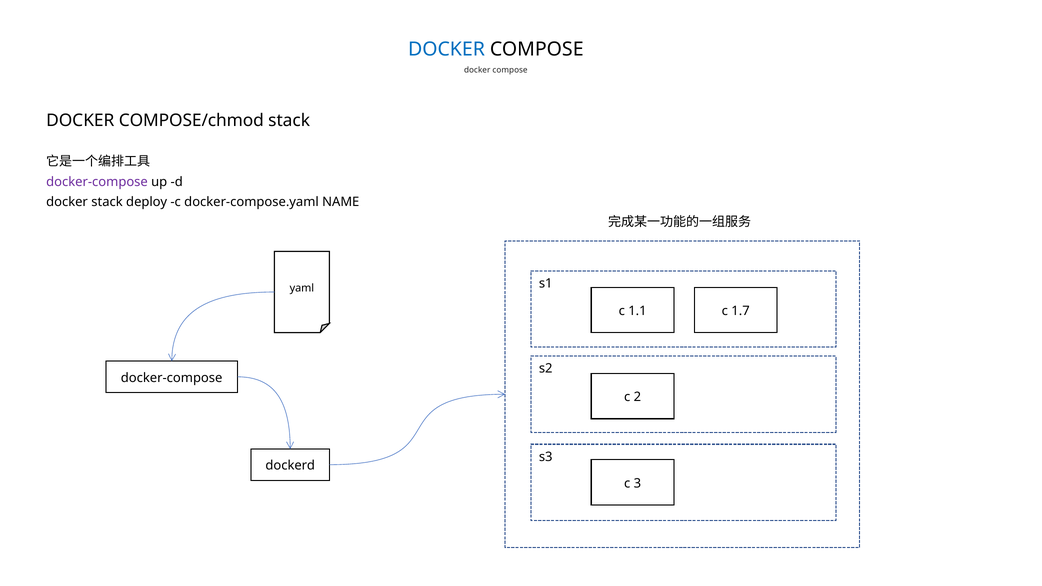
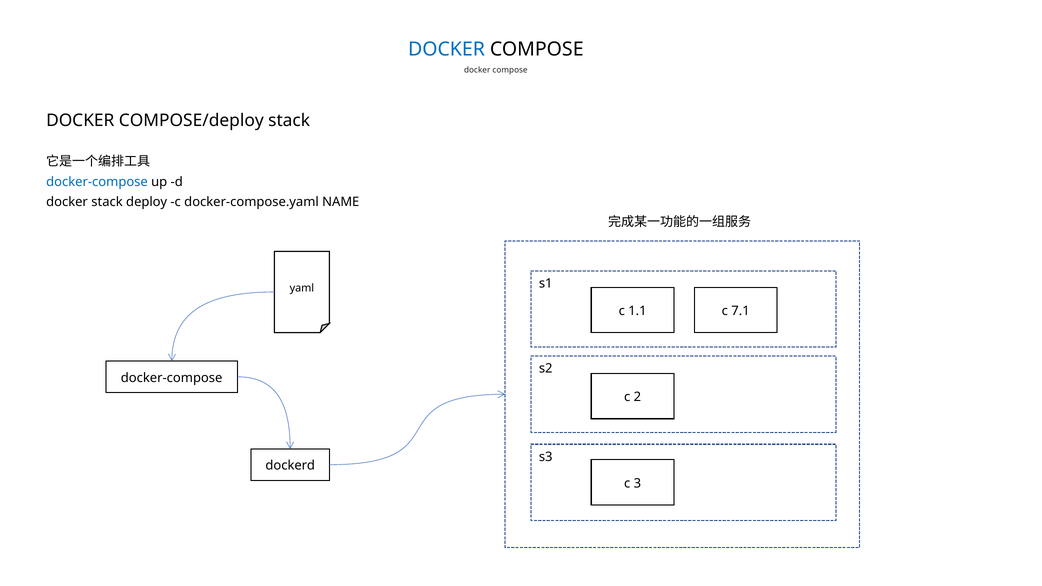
COMPOSE/chmod: COMPOSE/chmod -> COMPOSE/deploy (191, 121)
docker-compose colour: purple -> blue (97, 182)
1.7: 1.7 -> 7.1 (741, 311)
